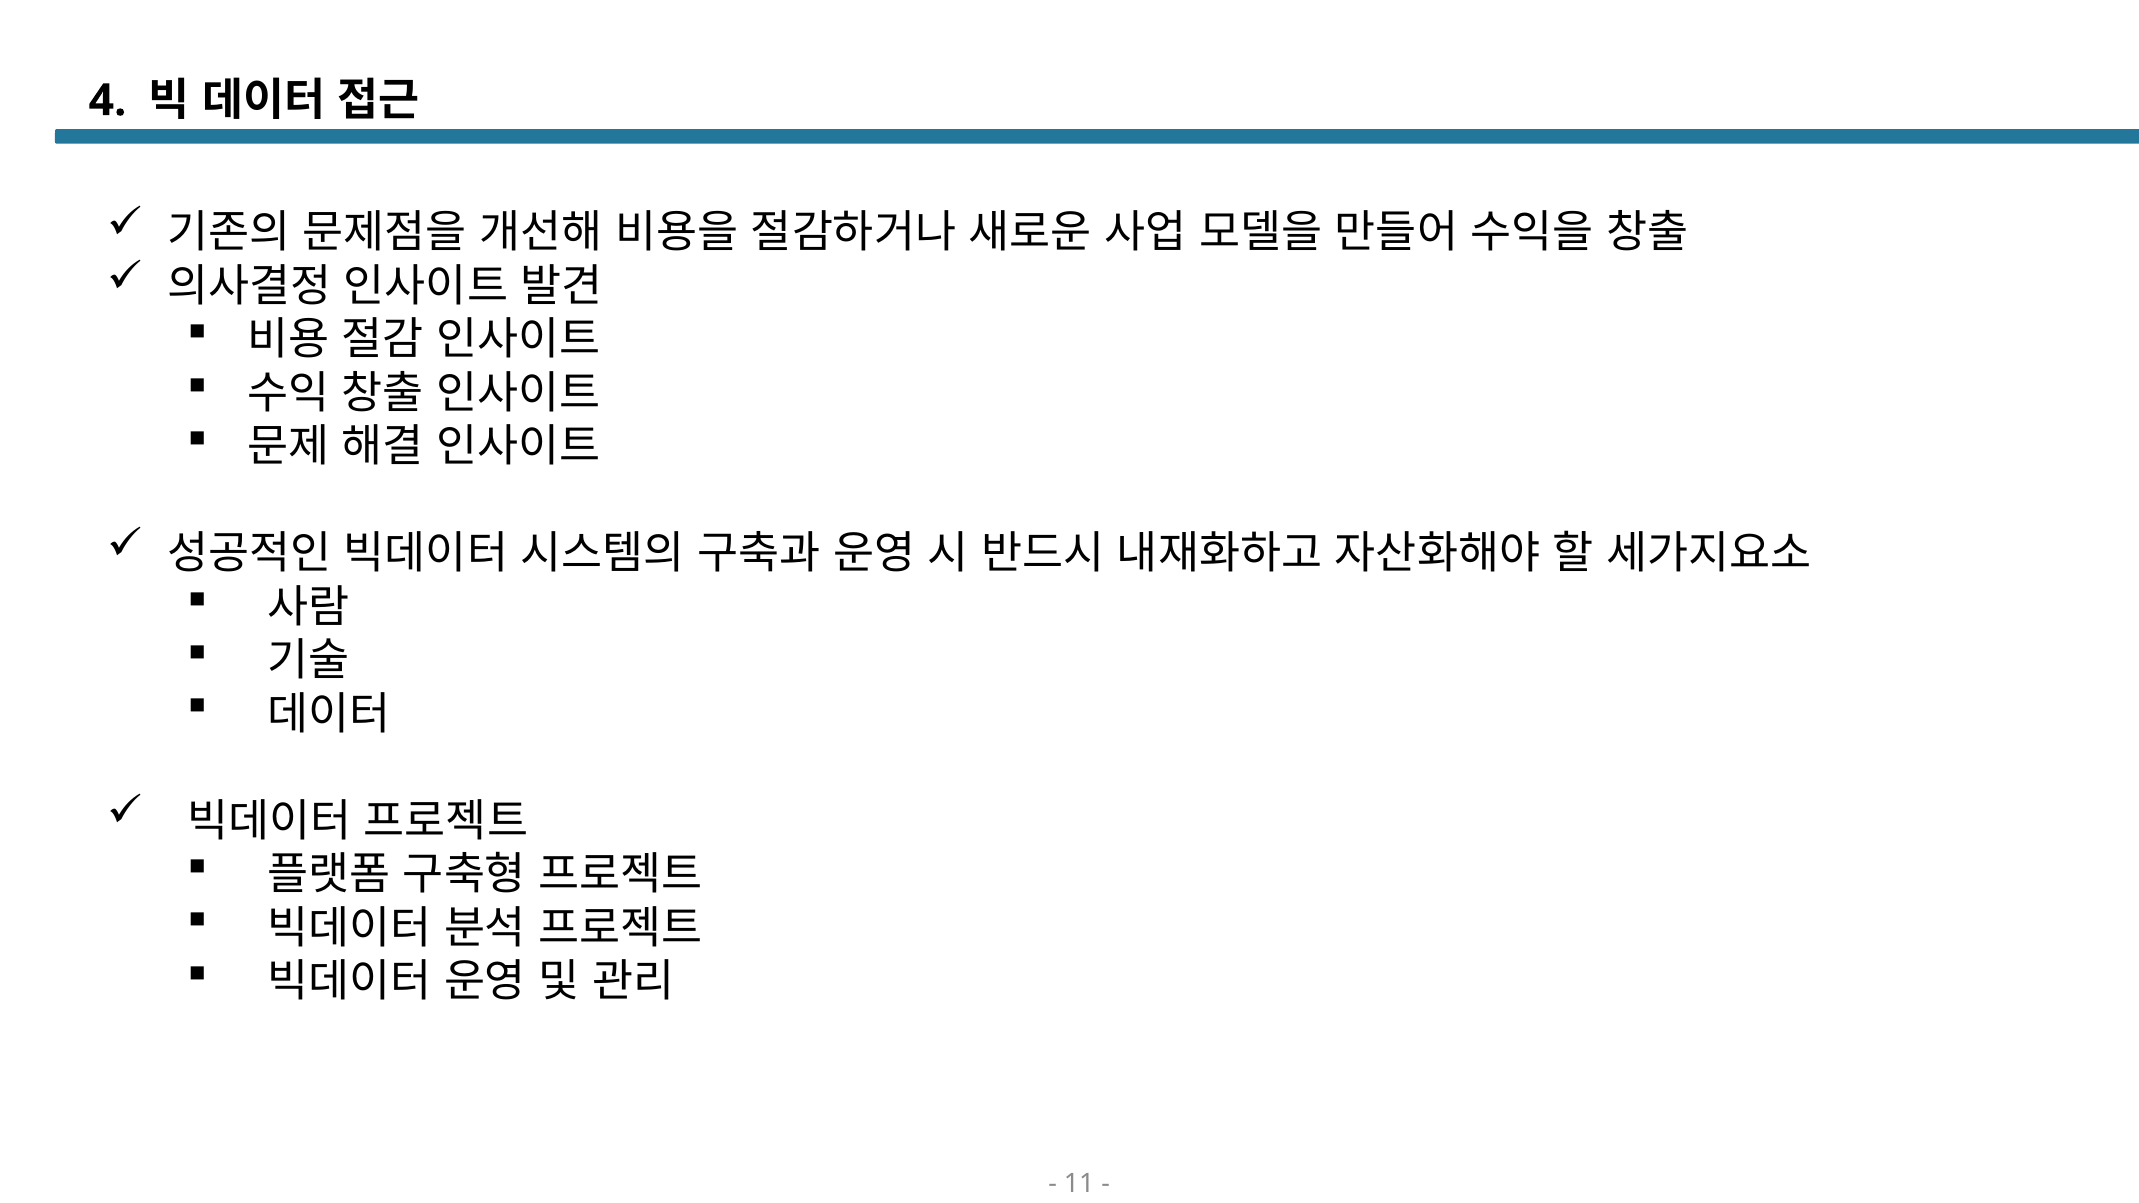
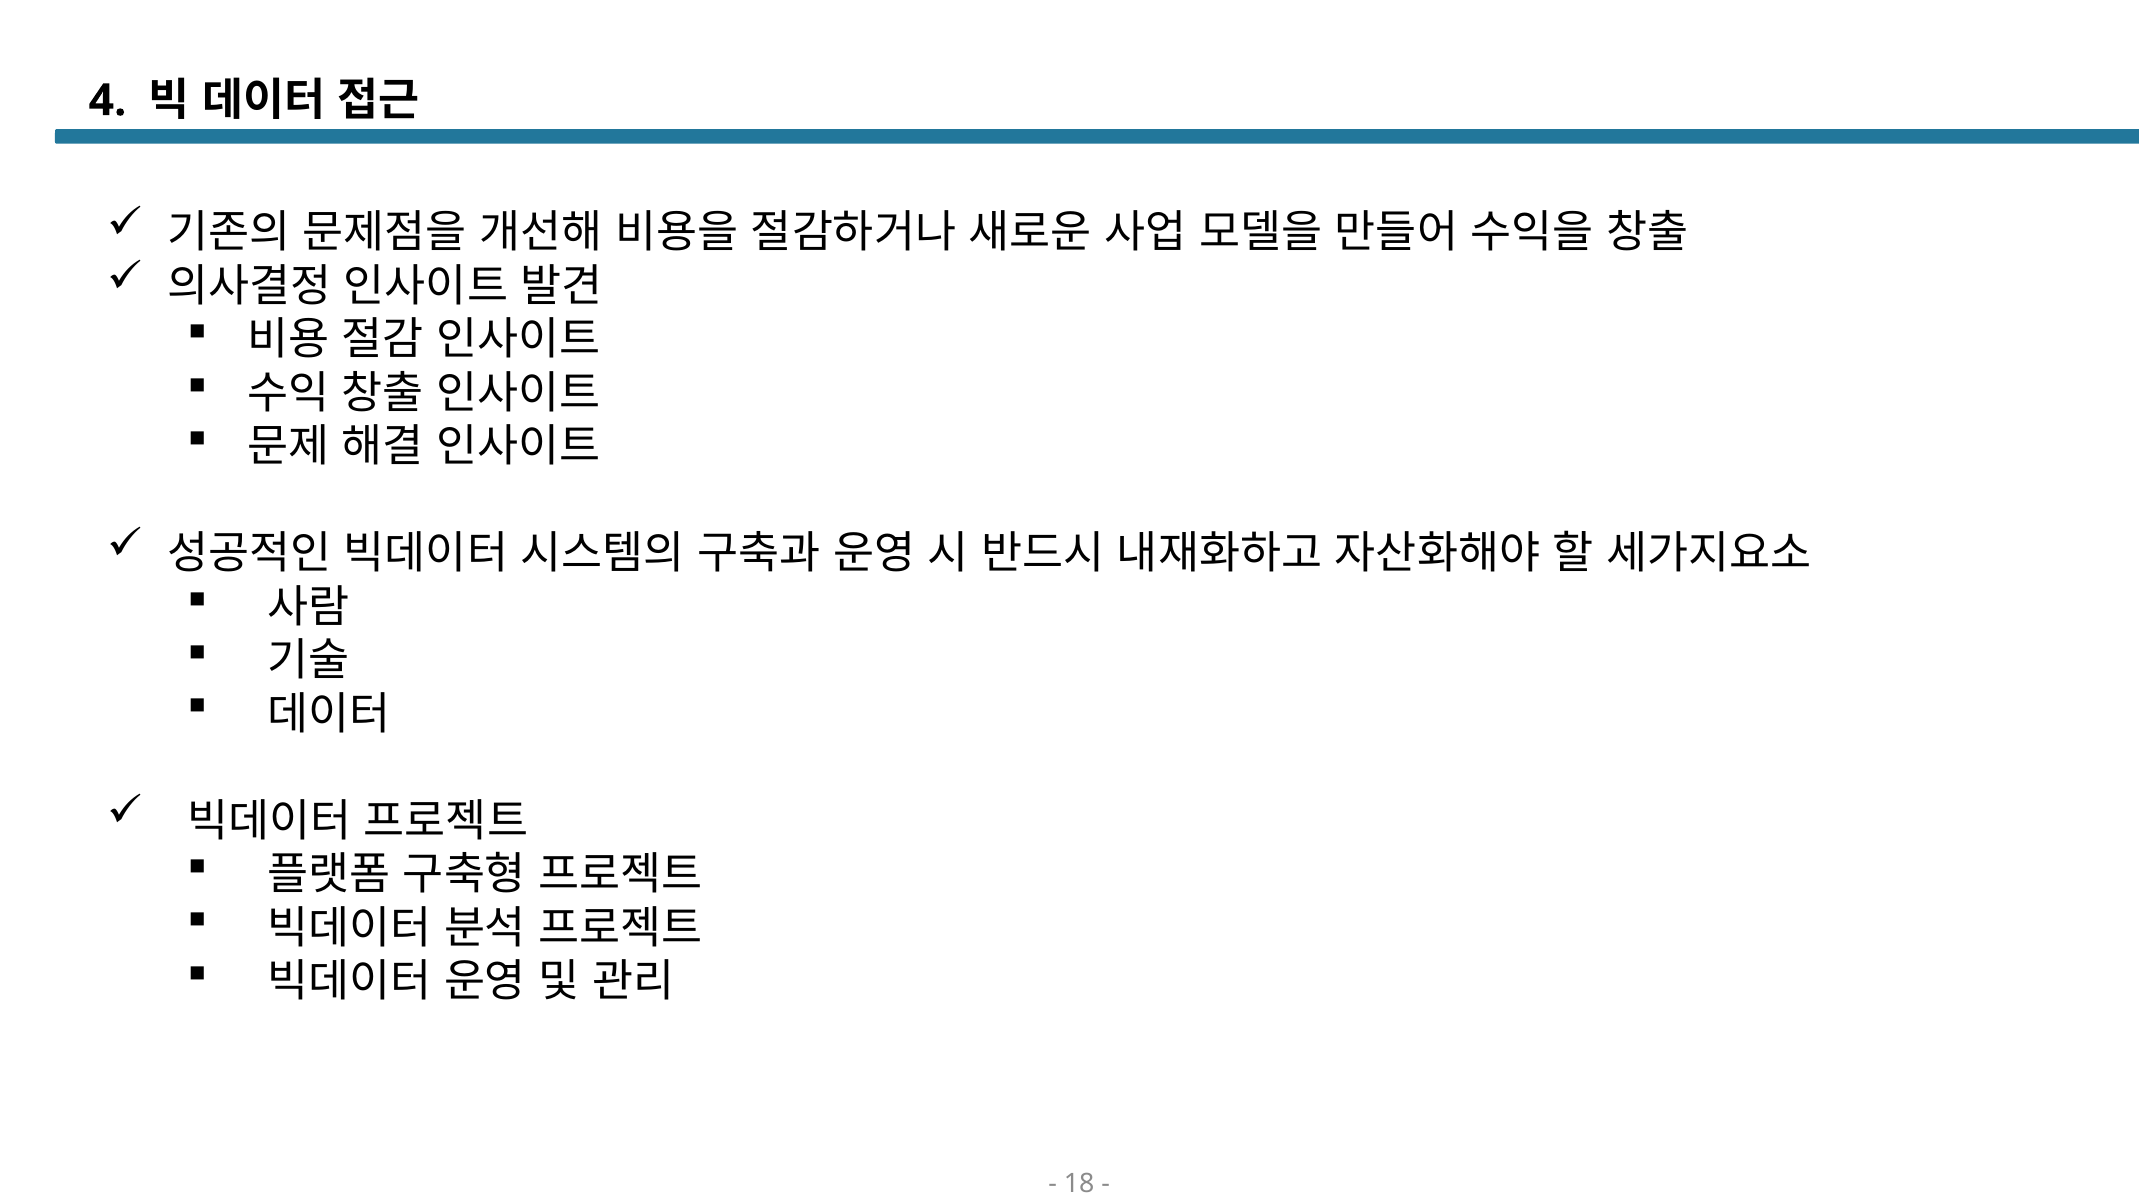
11: 11 -> 18 (1079, 1184)
